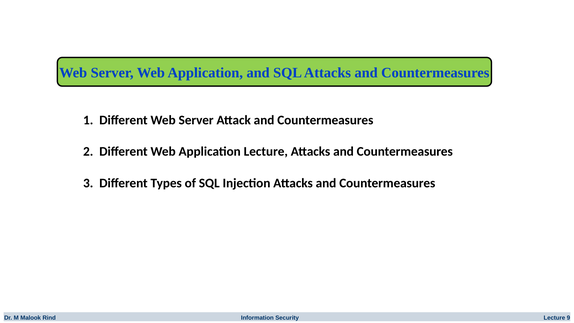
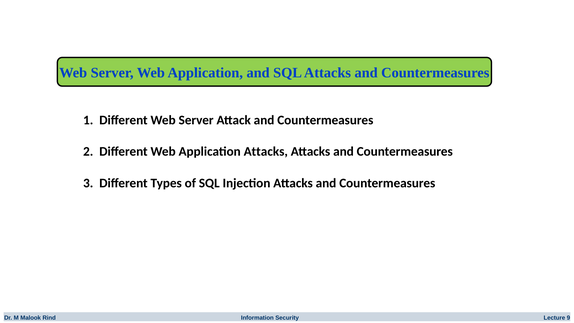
Application Lecture: Lecture -> Attacks (266, 152)
